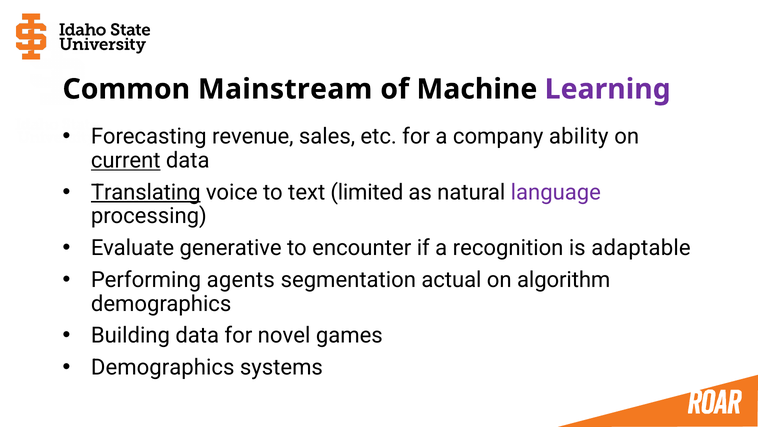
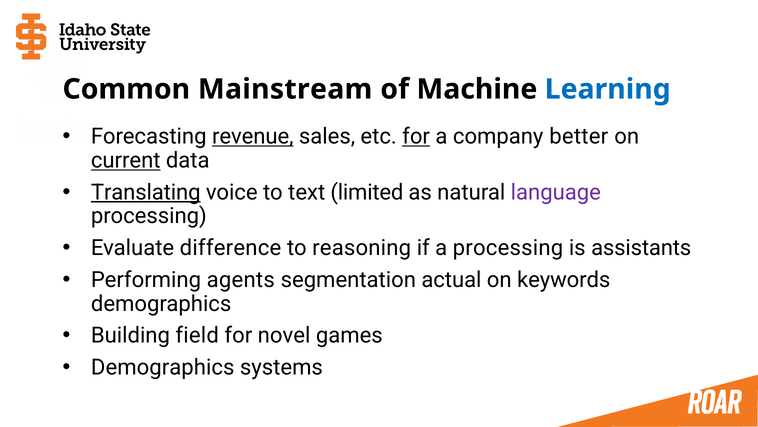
Learning colour: purple -> blue (608, 89)
revenue underline: none -> present (253, 136)
for underline: none -> present (416, 136)
ability: ability -> better (579, 136)
generative: generative -> difference (231, 248)
encounter: encounter -> reasoning (362, 248)
a recognition: recognition -> processing (508, 248)
adaptable: adaptable -> assistants (641, 248)
algorithm: algorithm -> keywords (564, 279)
Building data: data -> field (197, 335)
